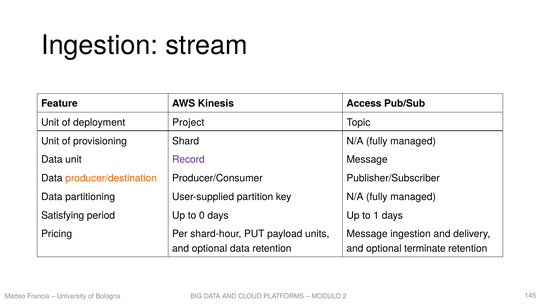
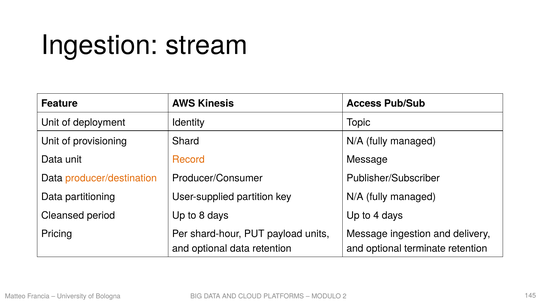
Project: Project -> Identity (188, 122)
Record colour: purple -> orange (188, 159)
Satisfying: Satisfying -> Cleansed (63, 215)
0: 0 -> 8 (202, 215)
1: 1 -> 4 (376, 215)
